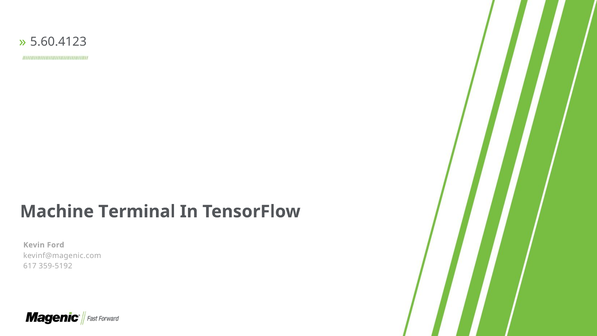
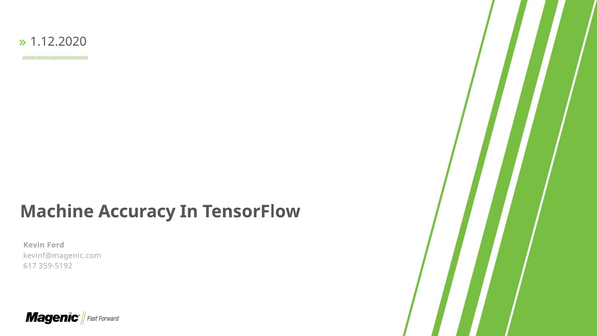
5.60.4123: 5.60.4123 -> 1.12.2020 (58, 42)
Terminal: Terminal -> Accuracy (137, 211)
